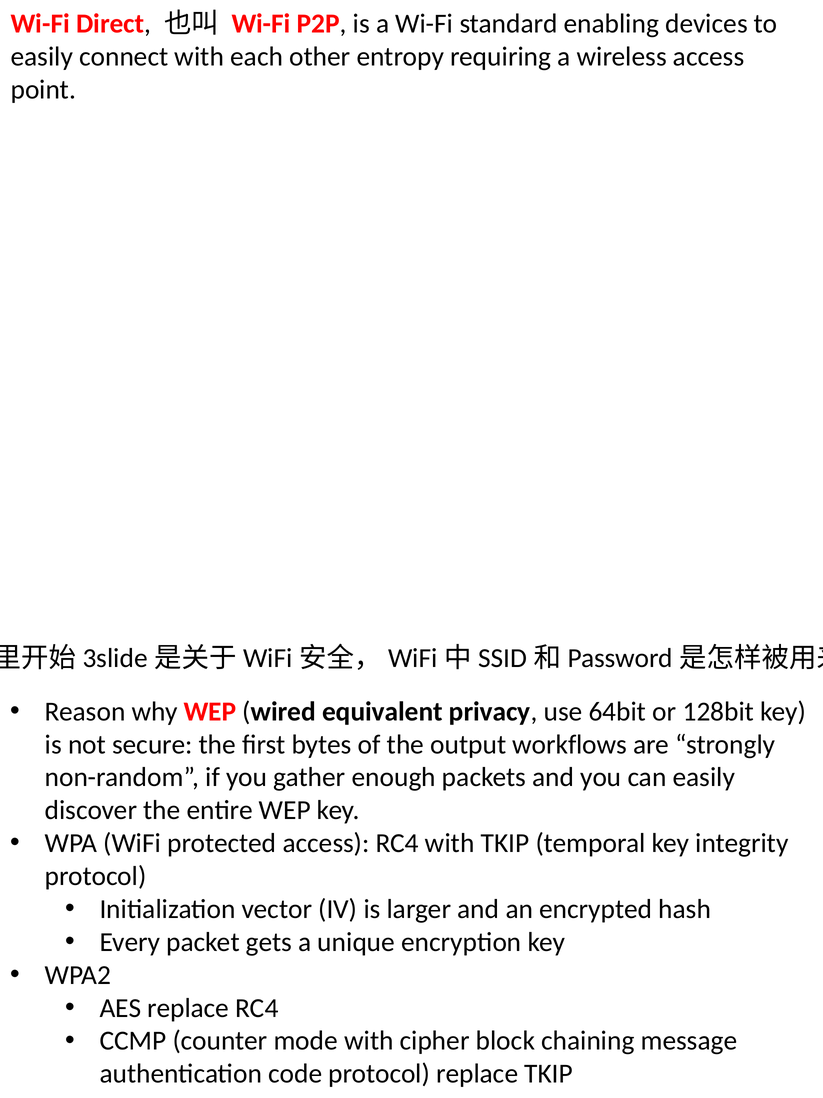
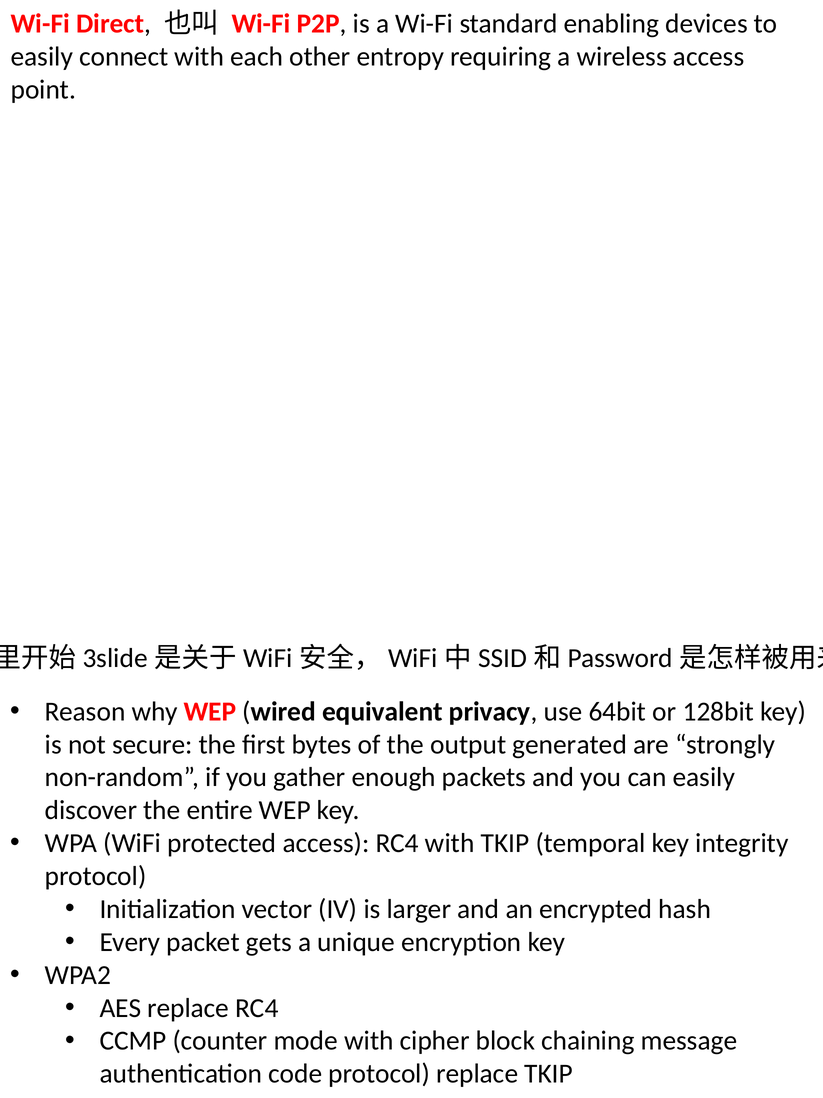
workflows: workflows -> generated (570, 744)
